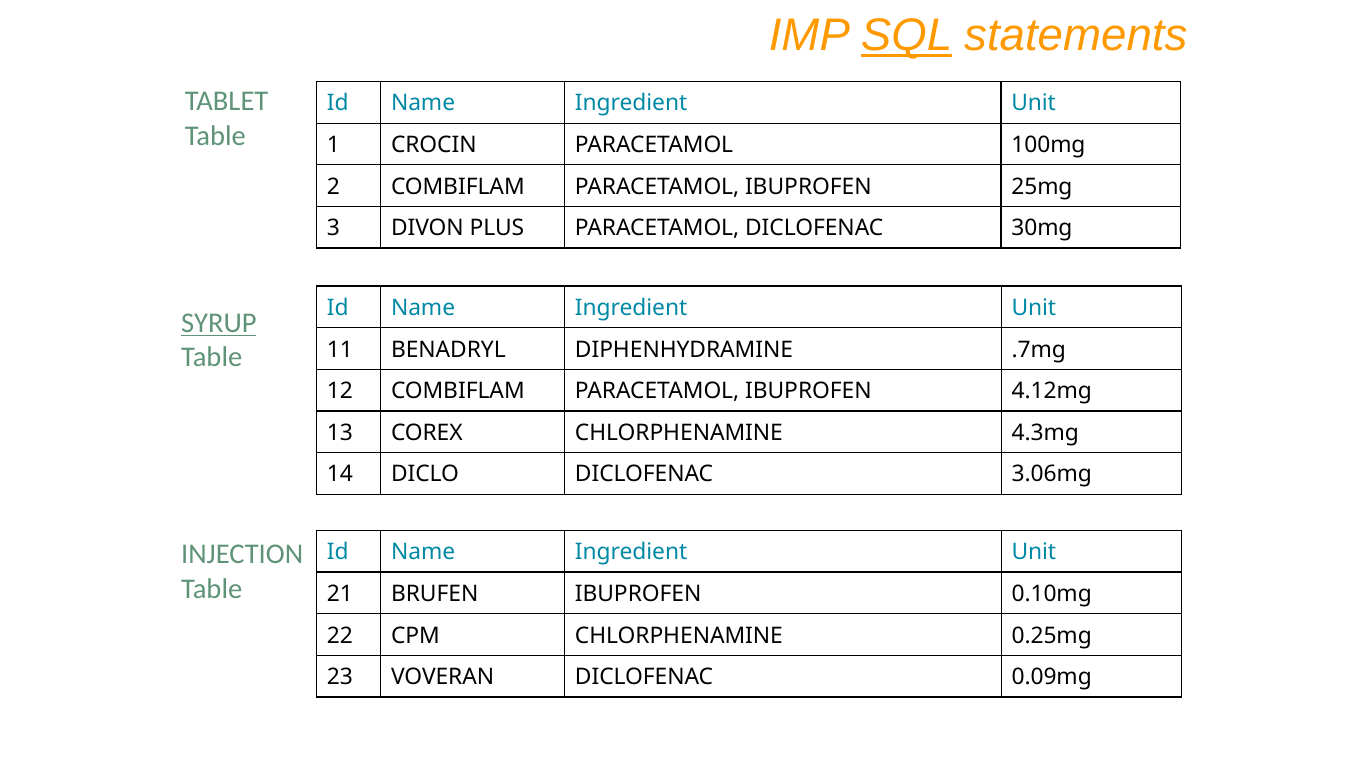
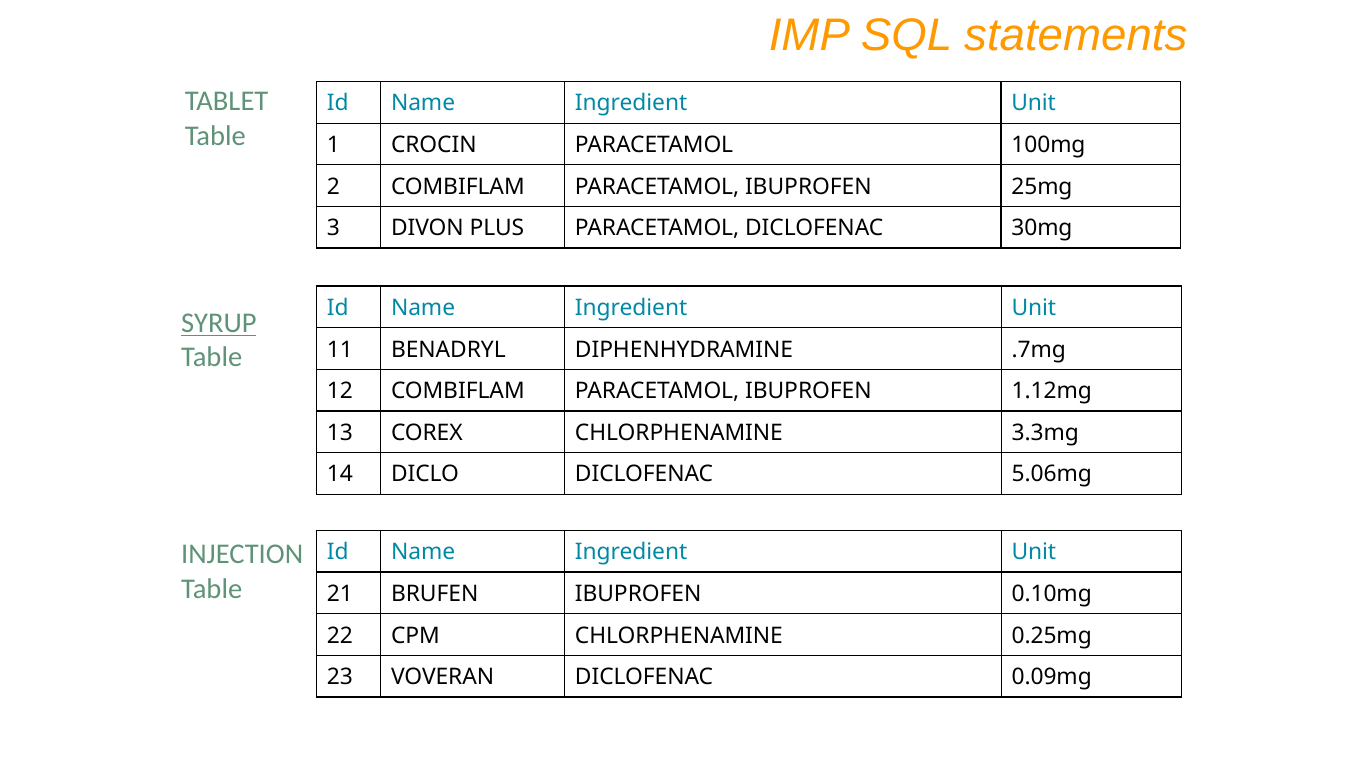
SQL underline: present -> none (907, 36)
4.12mg: 4.12mg -> 1.12mg (1052, 391)
4.3mg: 4.3mg -> 3.3mg (1045, 433)
3.06mg: 3.06mg -> 5.06mg (1052, 474)
